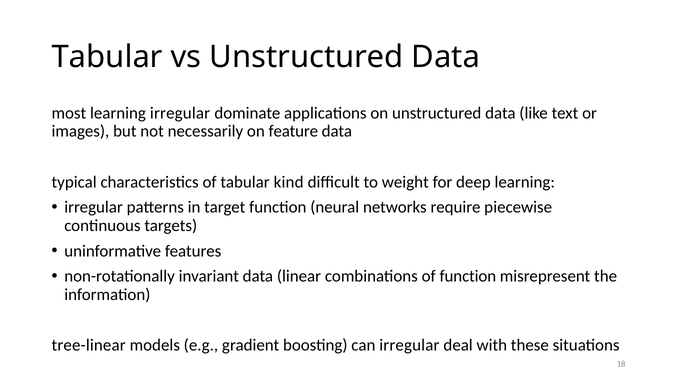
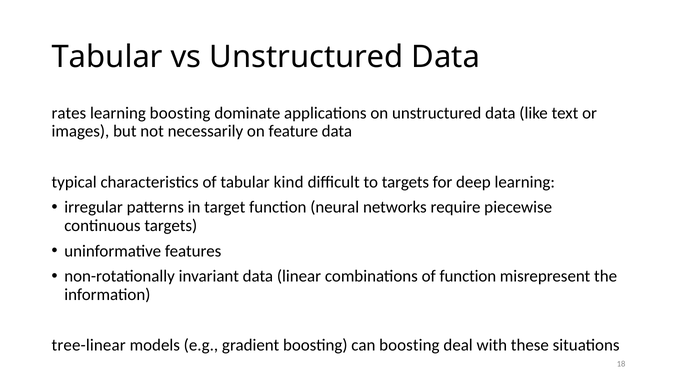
most: most -> rates (69, 113)
learning irregular: irregular -> boosting (180, 113)
to weight: weight -> targets (405, 182)
can irregular: irregular -> boosting (409, 345)
